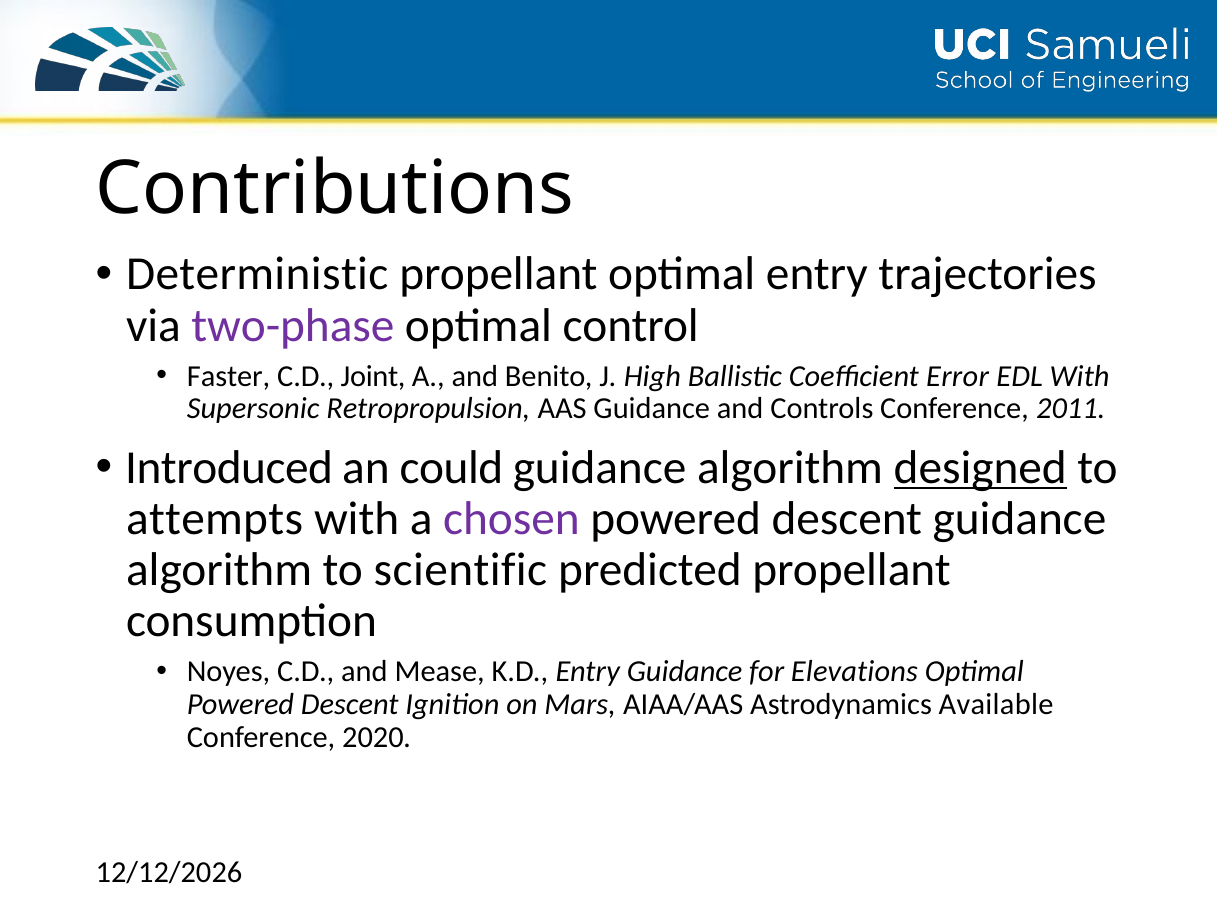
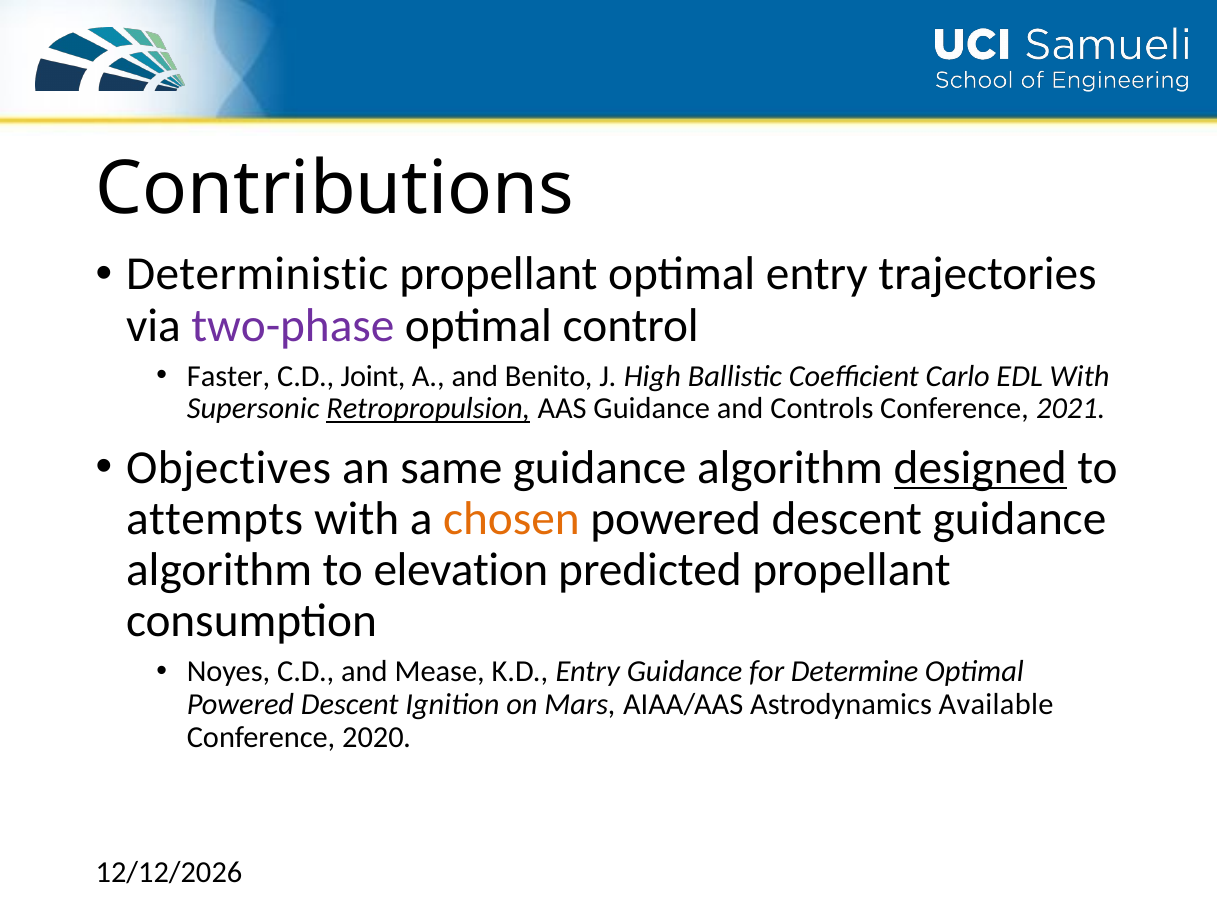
Error: Error -> Carlo (958, 376)
Retropropulsion underline: none -> present (428, 409)
2011: 2011 -> 2021 (1071, 409)
Introduced: Introduced -> Objectives (229, 468)
could: could -> same (451, 468)
chosen colour: purple -> orange (511, 519)
scientific: scientific -> elevation (461, 570)
Elevations: Elevations -> Determine (855, 671)
